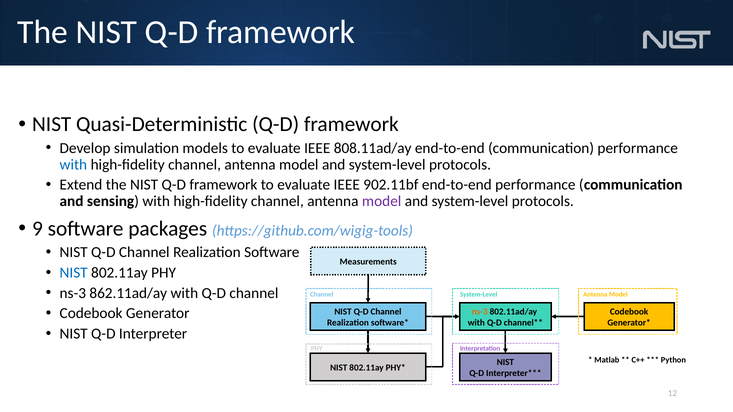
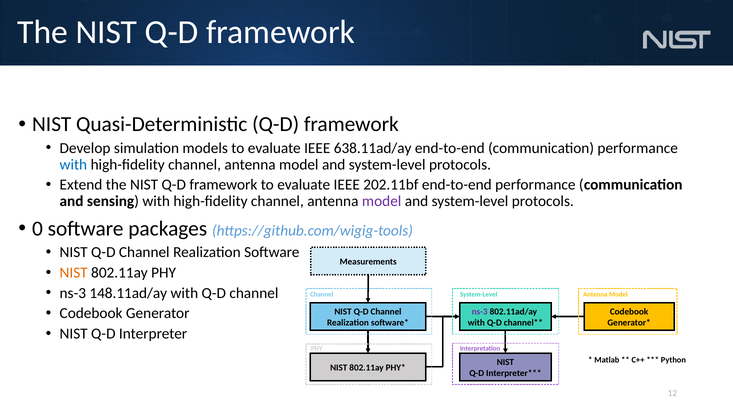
808.11ad/ay: 808.11ad/ay -> 638.11ad/ay (373, 148)
902.11bf: 902.11bf -> 202.11bf (391, 185)
9: 9 -> 0 (38, 229)
NIST colour: blue -> orange (74, 273)
862.11ad/ay: 862.11ad/ay -> 148.11ad/ay (128, 293)
ns-3 colour: orange -> purple (480, 312)
